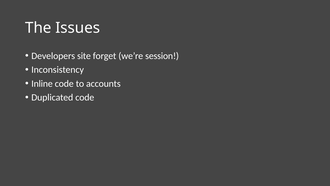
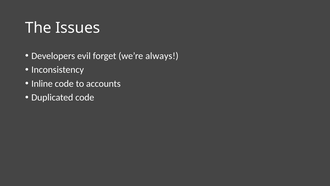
site: site -> evil (84, 56)
session: session -> always (162, 56)
